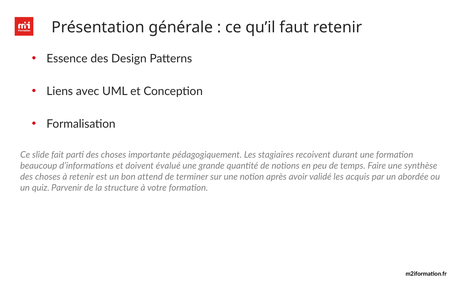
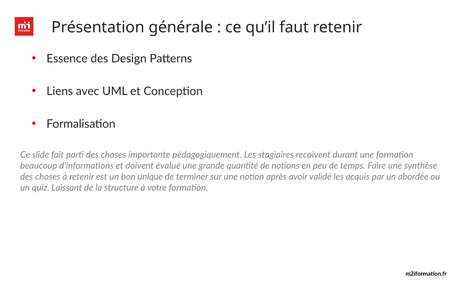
attend: attend -> unique (150, 177)
Parvenir: Parvenir -> Laissant (67, 188)
